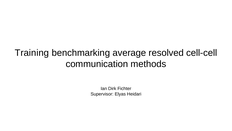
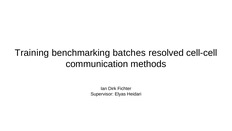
average: average -> batches (129, 53)
